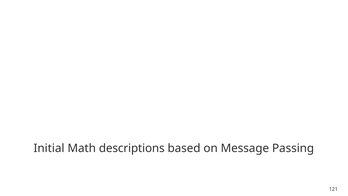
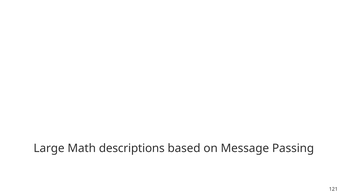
Initial: Initial -> Large (49, 148)
